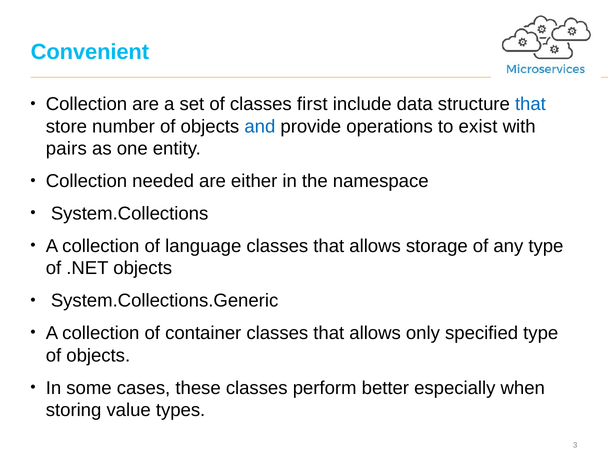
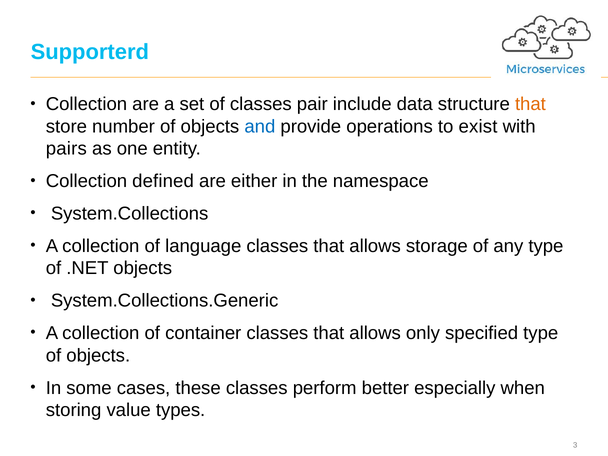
Convenient: Convenient -> Supporterd (90, 52)
first: first -> pair (312, 104)
that colour: blue -> orange (530, 104)
needed: needed -> defined (163, 181)
